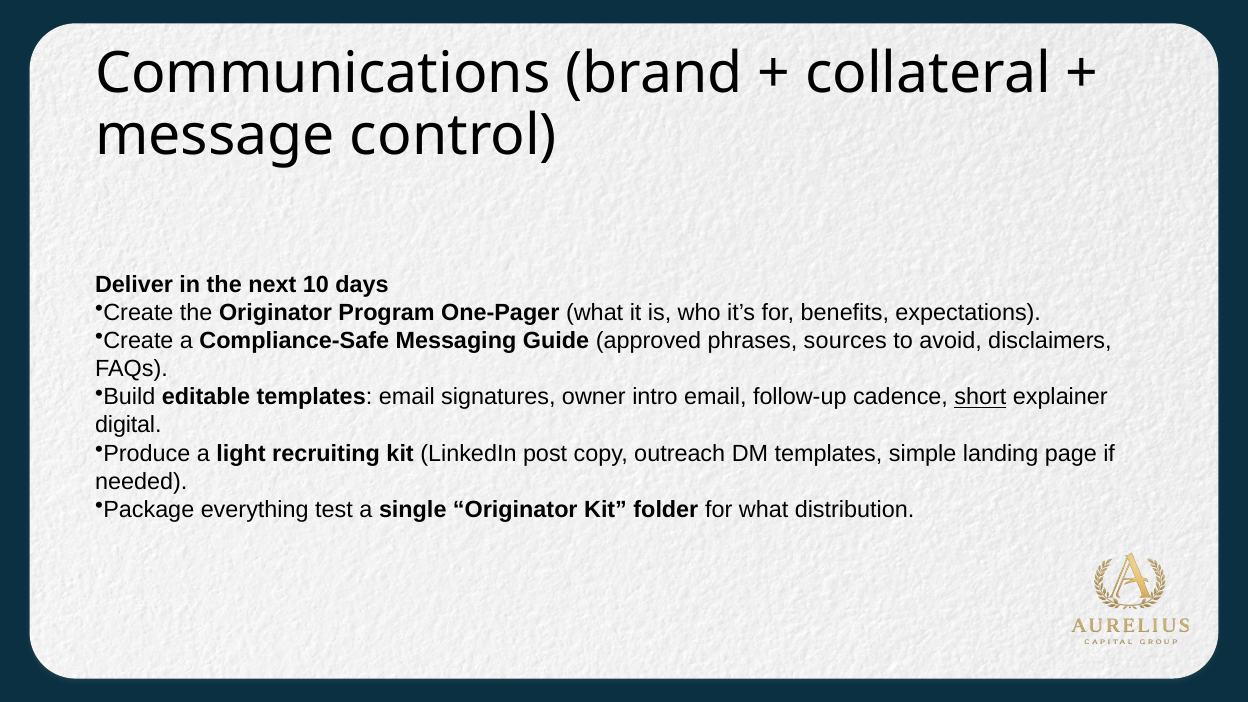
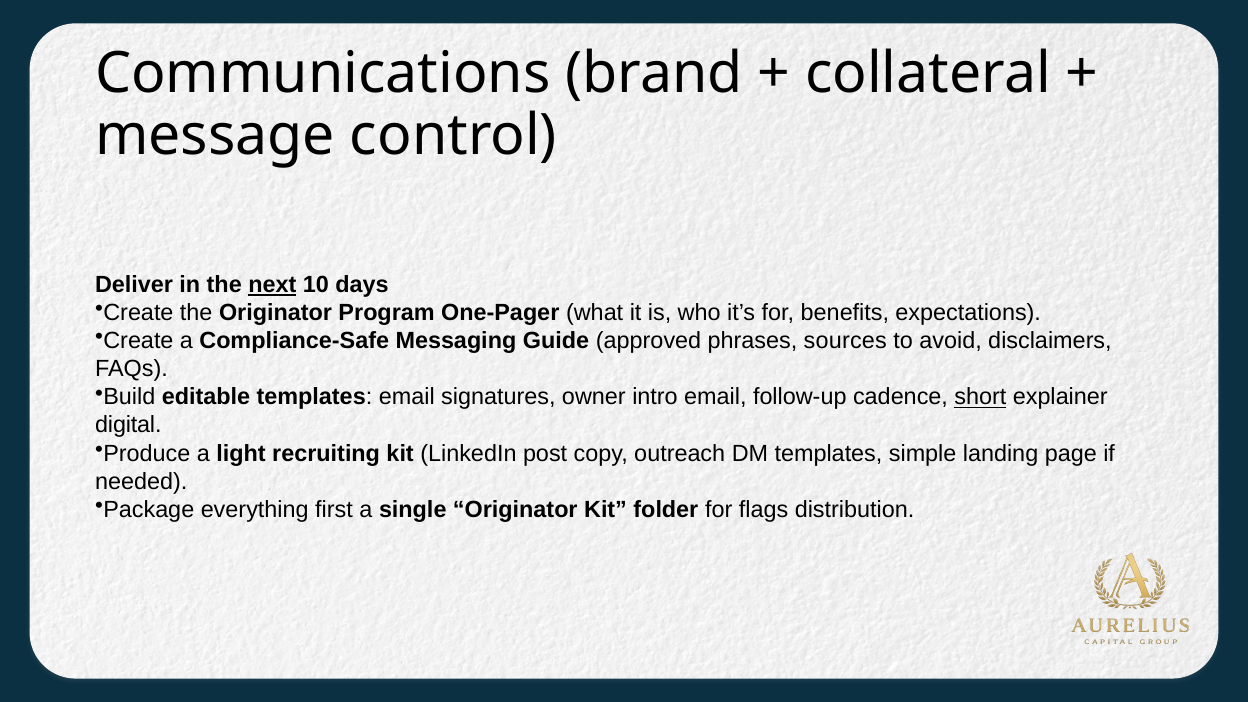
next underline: none -> present (272, 285)
test: test -> first (334, 509)
for what: what -> flags (764, 509)
